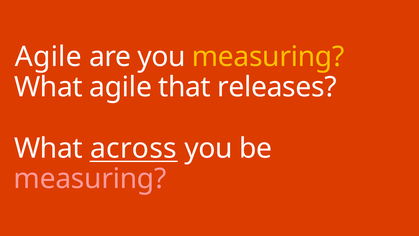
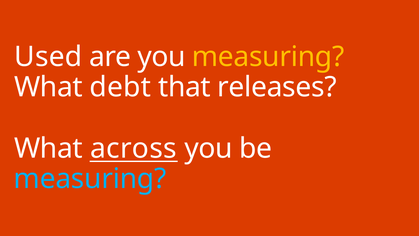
Agile: Agile -> Used (48, 57)
What agile: agile -> debt (120, 87)
measuring colour: pink -> light blue (90, 179)
